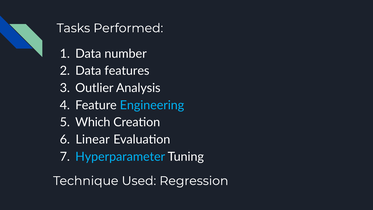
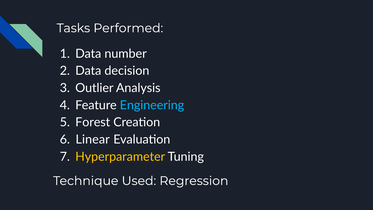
features: features -> decision (127, 71)
Which: Which -> Forest (93, 122)
Hyperparameter colour: light blue -> yellow (120, 157)
